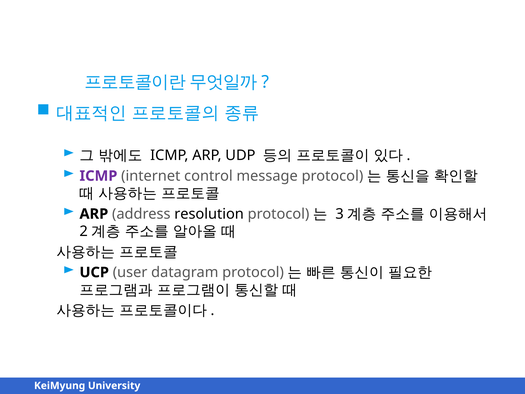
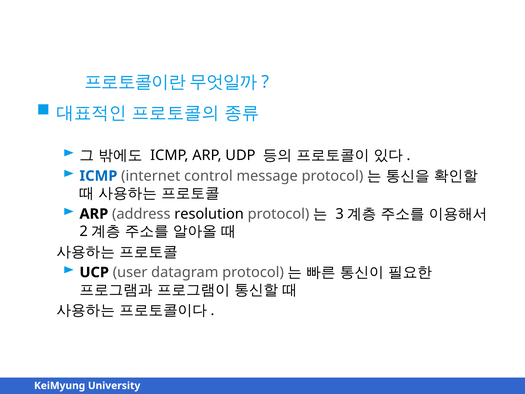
ICMP colour: purple -> blue (98, 176)
